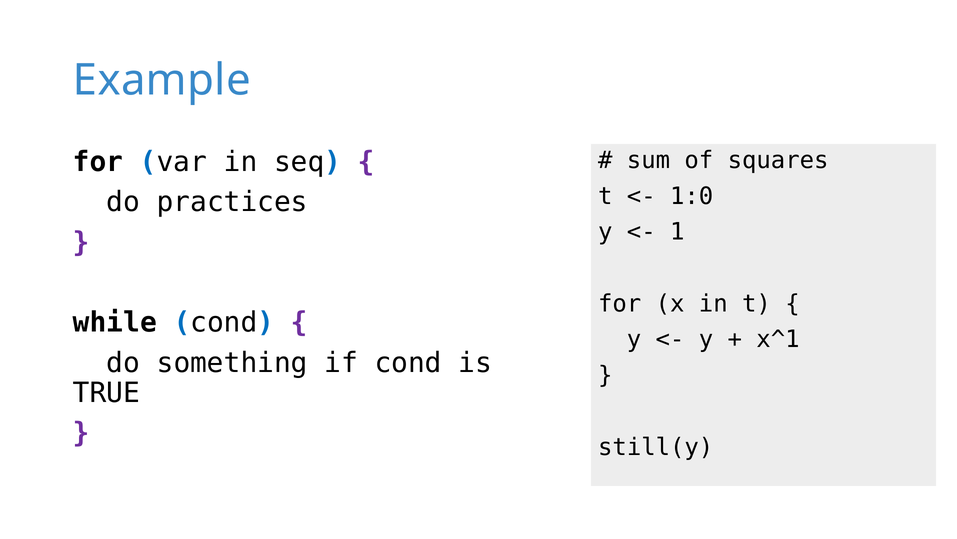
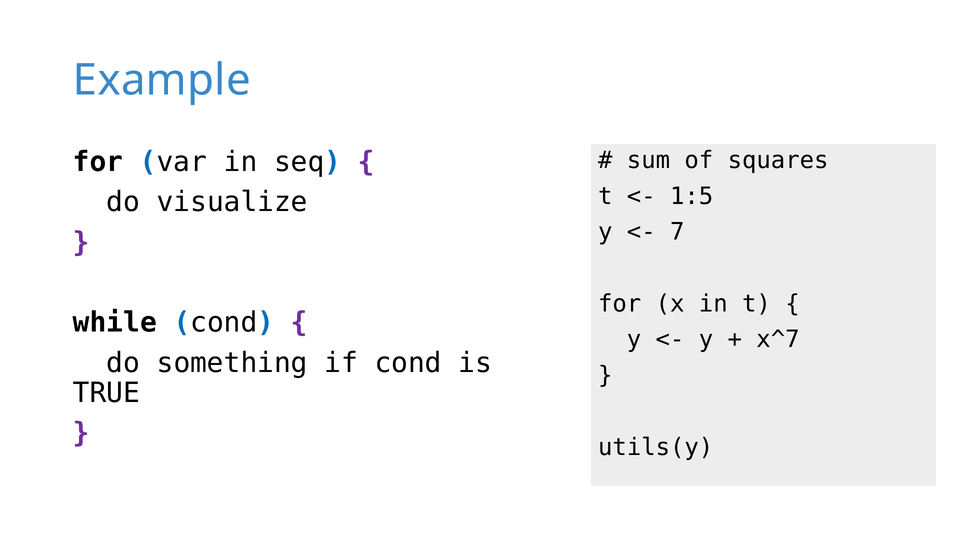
1:0: 1:0 -> 1:5 (692, 196)
practices: practices -> visualize (232, 202)
1: 1 -> 7 (677, 232)
x^1: x^1 -> x^7 (778, 339)
still(y: still(y -> utils(y (656, 447)
